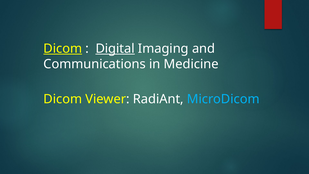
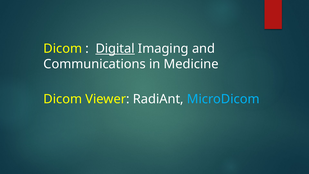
Dicom underline: present -> none (63, 49)
